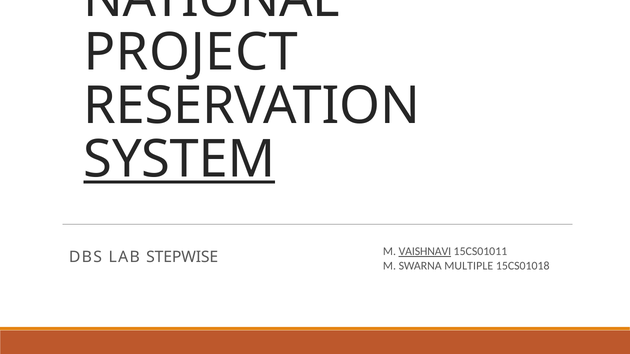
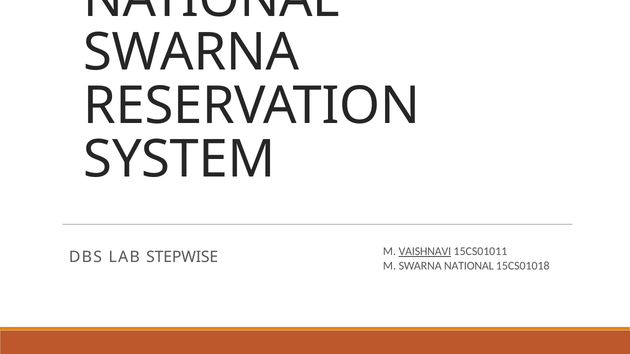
PROJECT: PROJECT -> SWARNA (191, 53)
SYSTEM underline: present -> none (179, 160)
SWARNA MULTIPLE: MULTIPLE -> NATIONAL (469, 266)
